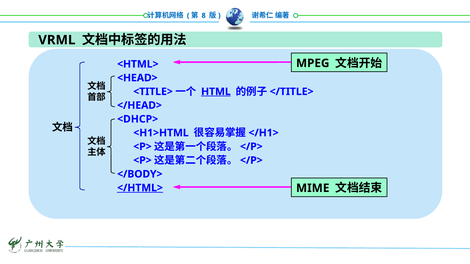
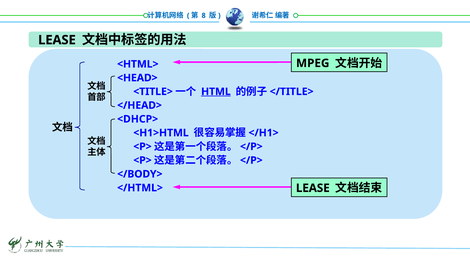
VRML: VRML -> LEASE (57, 40)
</HTML> underline: present -> none (140, 188)
MIME: MIME -> LEASE (313, 188)
